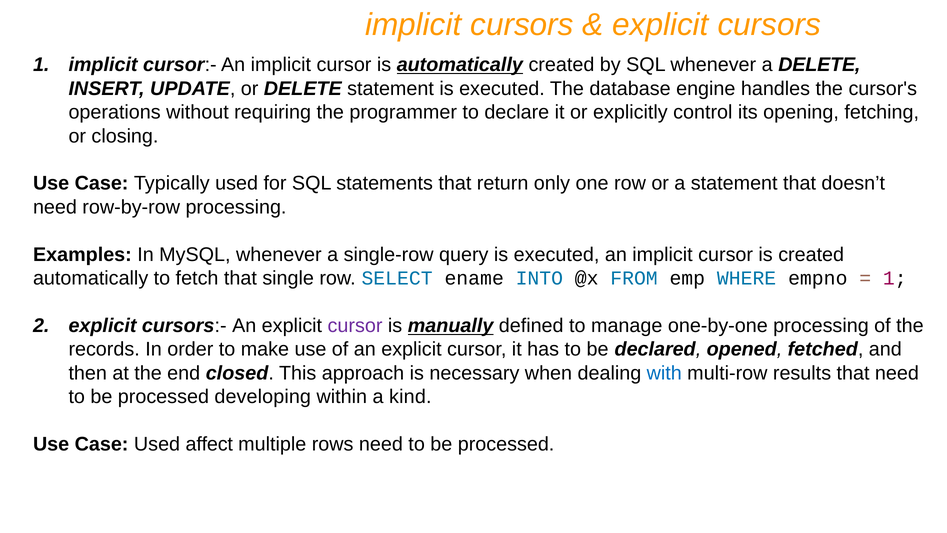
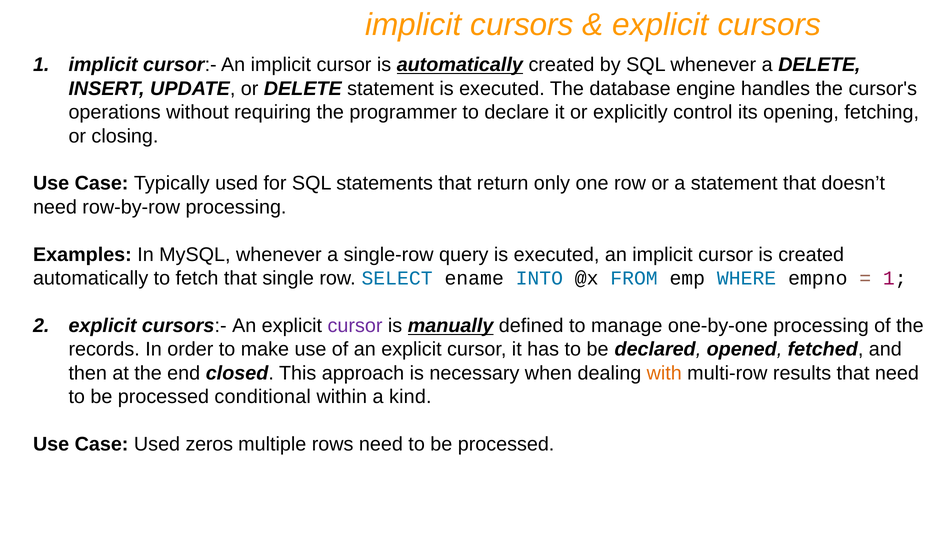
with colour: blue -> orange (664, 373)
developing: developing -> conditional (263, 397)
affect: affect -> zeros (209, 444)
